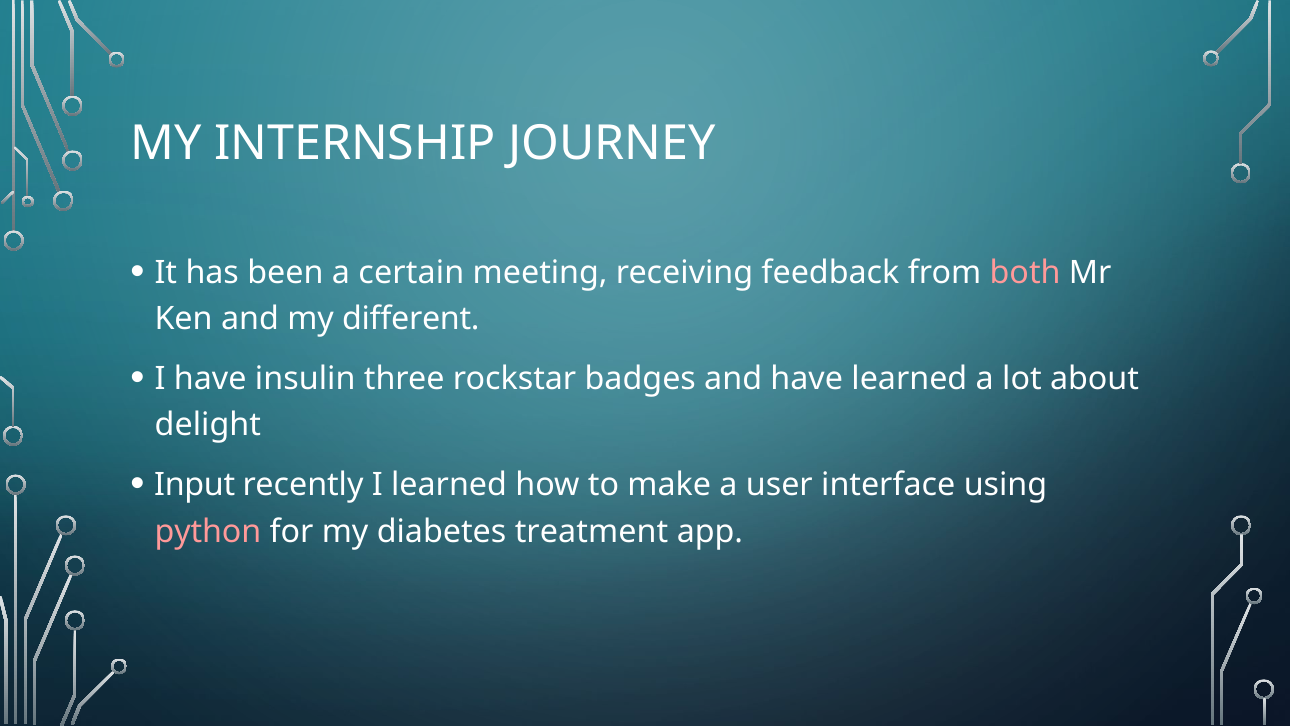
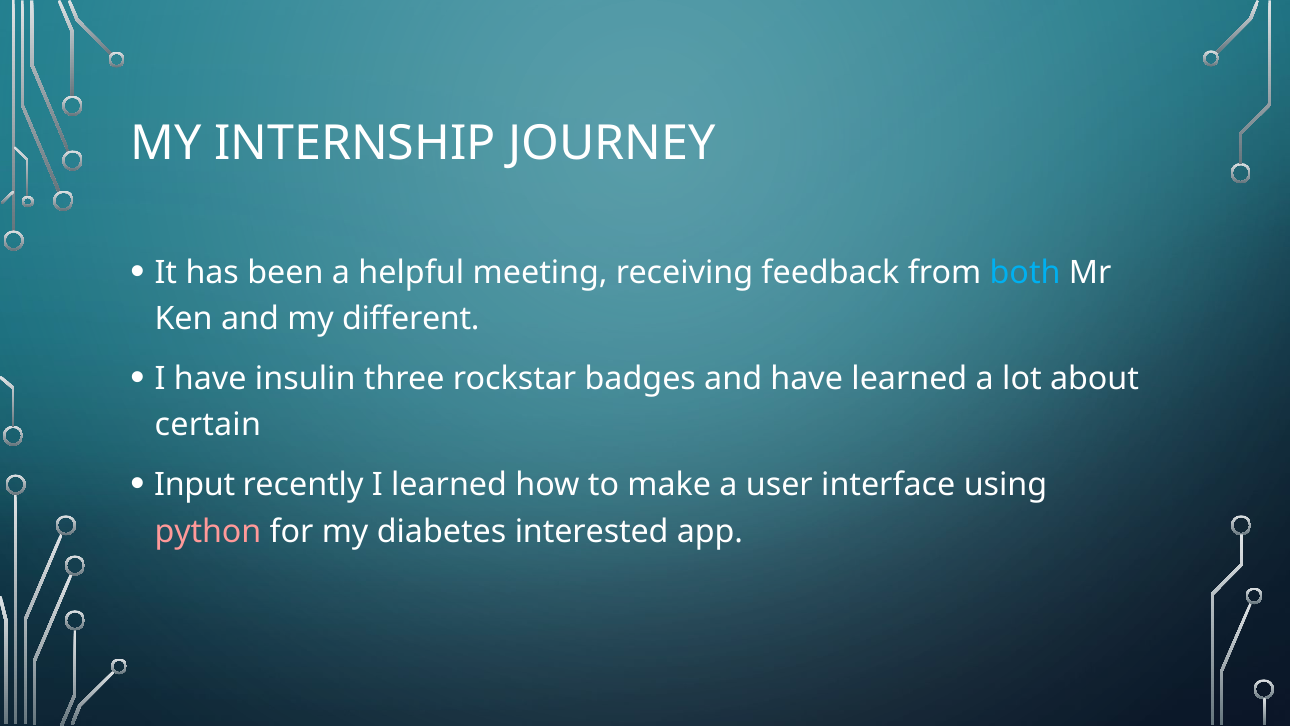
certain: certain -> helpful (411, 272)
both colour: pink -> light blue (1025, 272)
delight: delight -> certain (208, 425)
treatment: treatment -> interested (592, 531)
